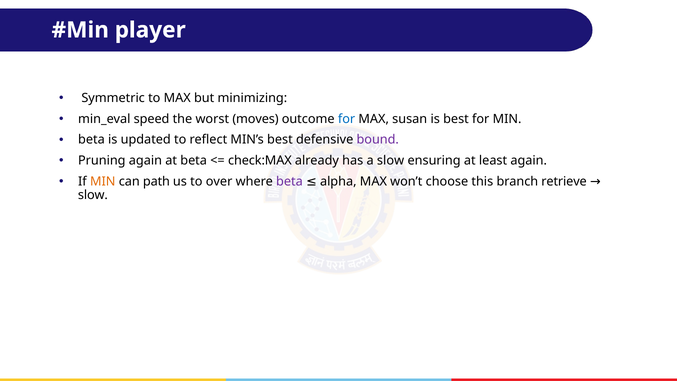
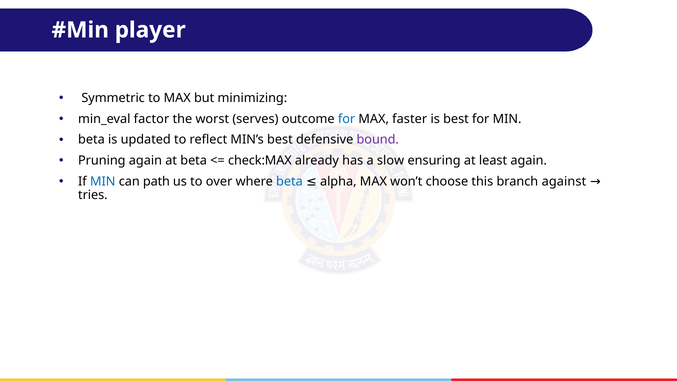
speed: speed -> factor (151, 119)
moves: moves -> serves (255, 119)
susan: susan -> faster (410, 119)
MIN colour: orange -> blue (103, 181)
beta colour: purple -> blue (289, 181)
retrieve: retrieve -> against (564, 181)
slow: slow -> tries (93, 195)
